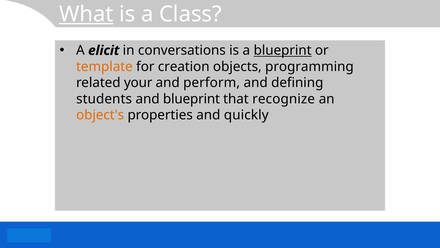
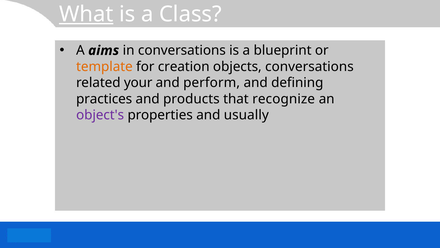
elicit: elicit -> aims (104, 50)
blueprint underline: present -> none (283, 50)
objects programming: programming -> conversations (309, 67)
students: students -> practices (104, 99)
and blueprint: blueprint -> products (191, 99)
object's colour: orange -> purple (100, 115)
quickly: quickly -> usually (246, 115)
